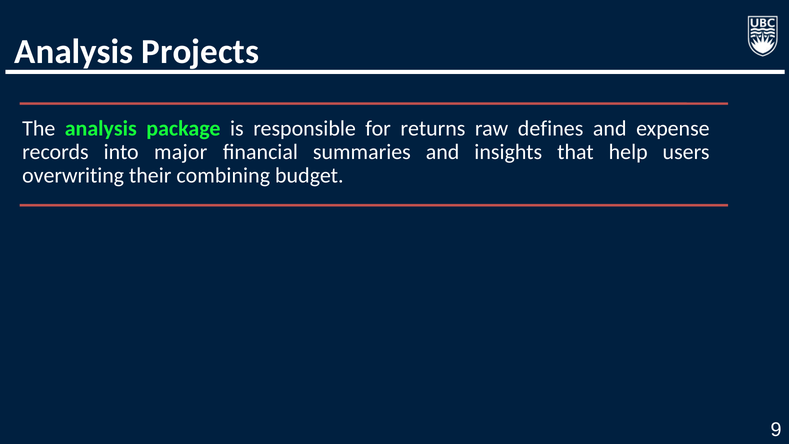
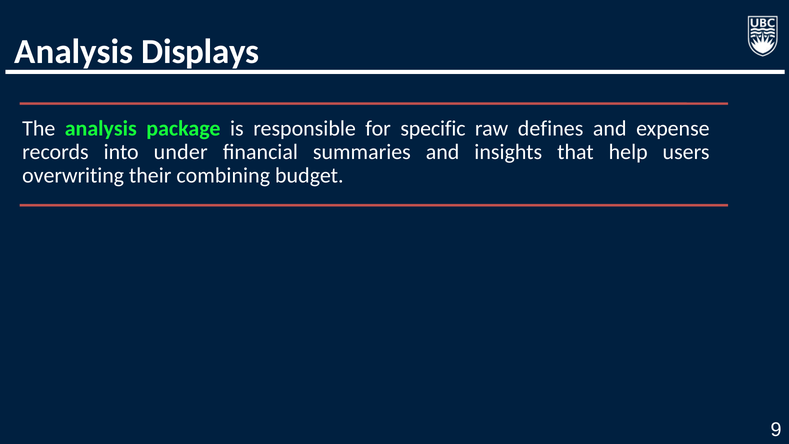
Projects: Projects -> Displays (200, 52)
returns: returns -> specific (433, 129)
major: major -> under (181, 152)
